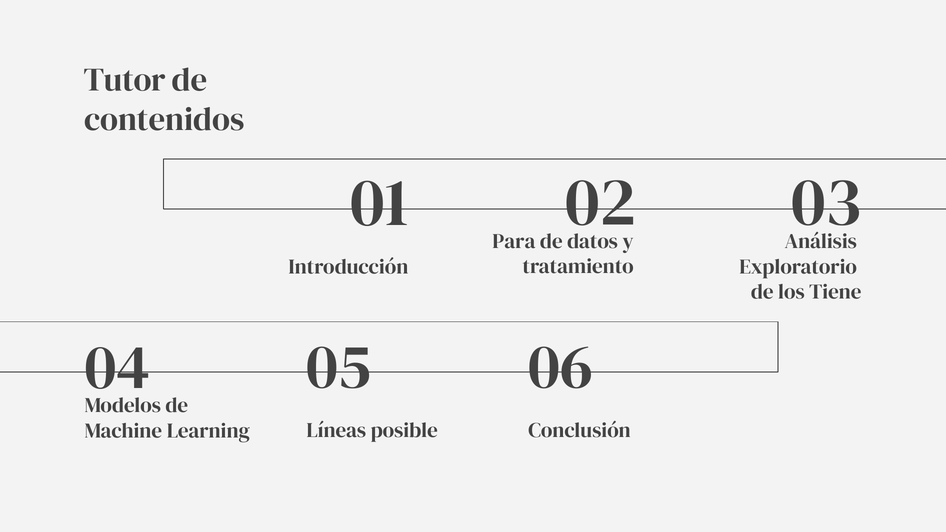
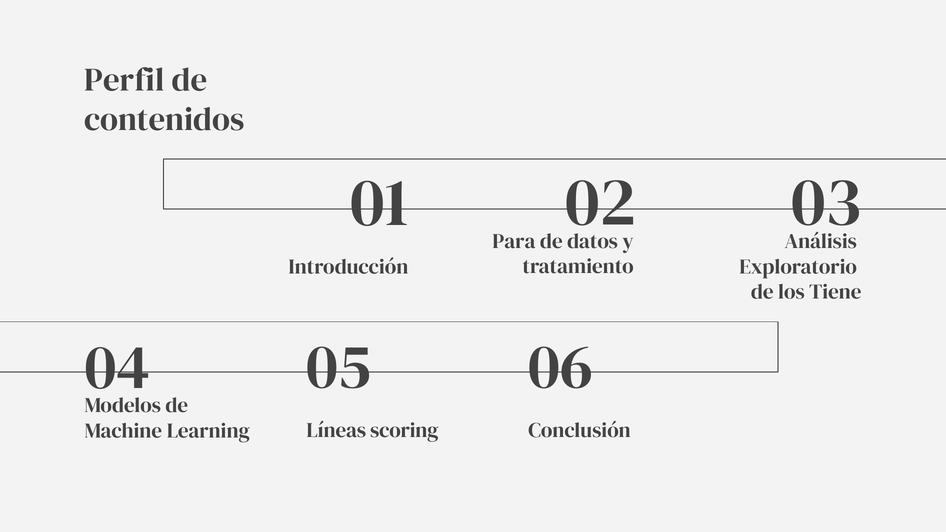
Tutor: Tutor -> Perfil (125, 80)
posible: posible -> scoring (404, 430)
